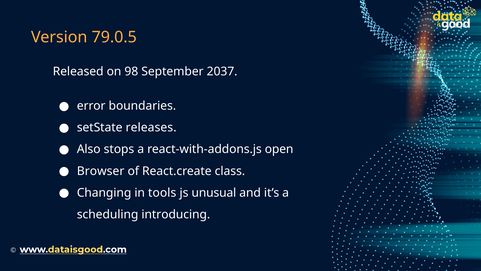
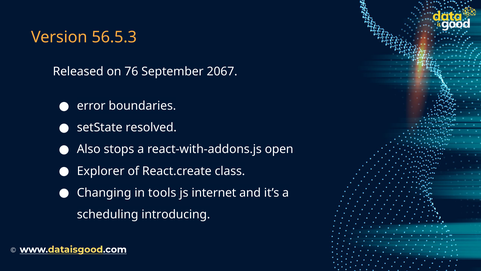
79.0.5: 79.0.5 -> 56.5.3 (114, 37)
98: 98 -> 76 (131, 71)
2037: 2037 -> 2067 (222, 71)
releases: releases -> resolved (151, 127)
Browser: Browser -> Explorer (101, 171)
unusual: unusual -> internet (214, 192)
